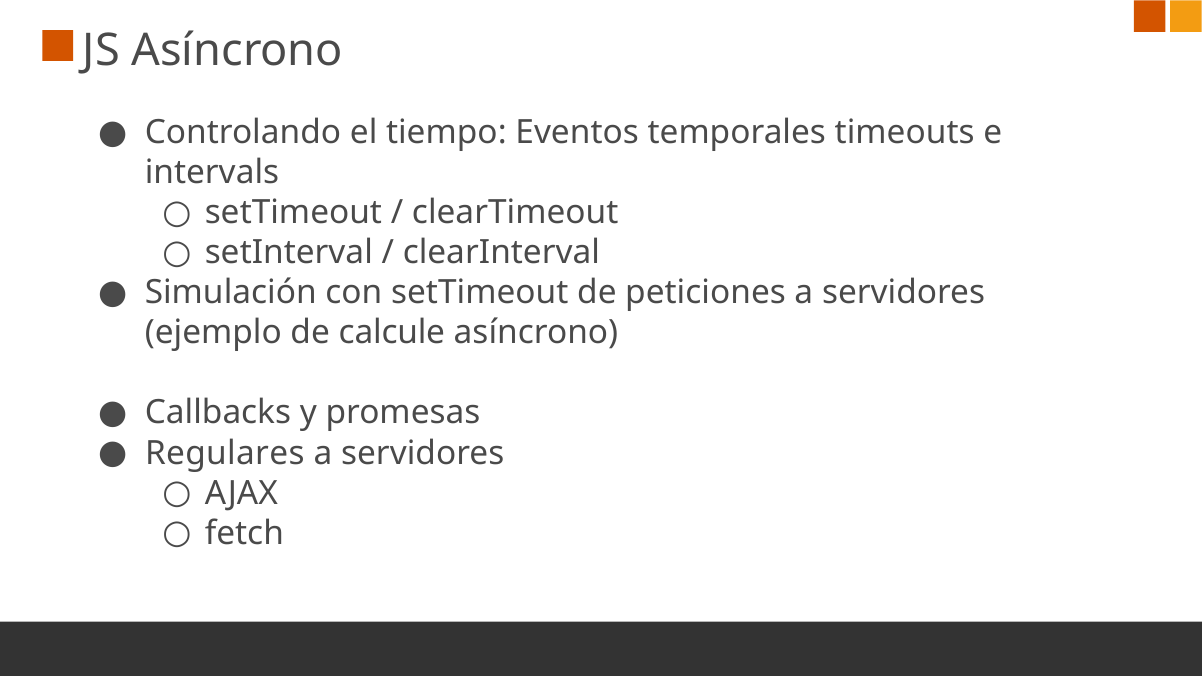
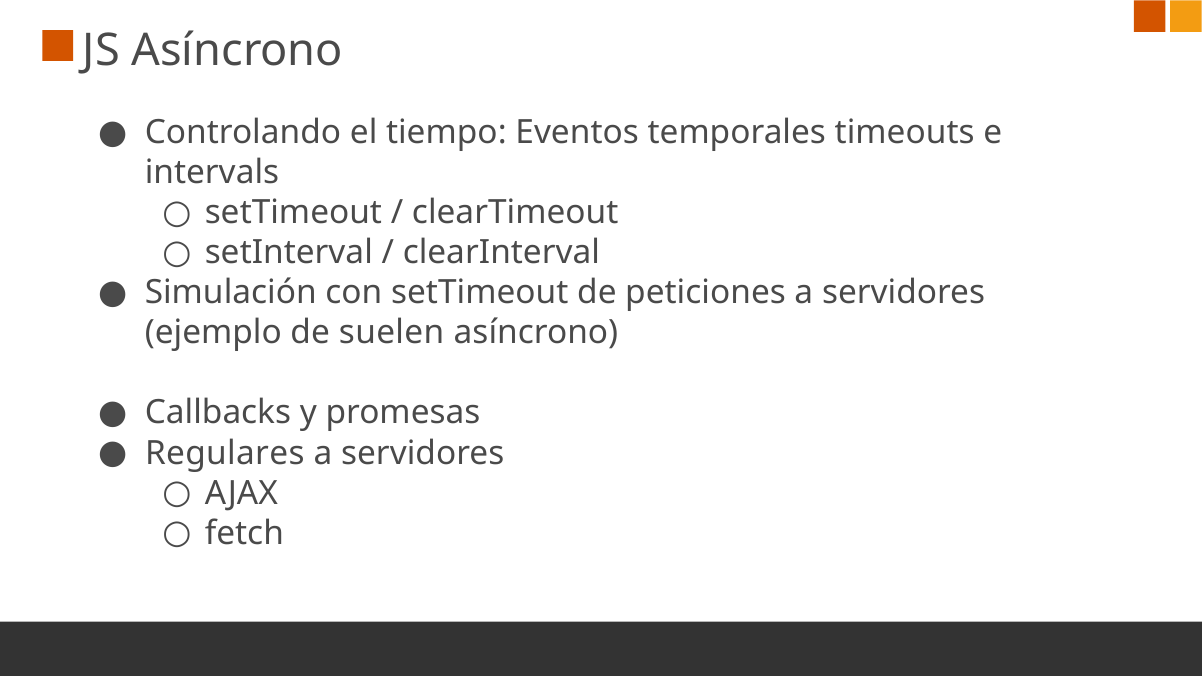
calcule: calcule -> suelen (392, 333)
